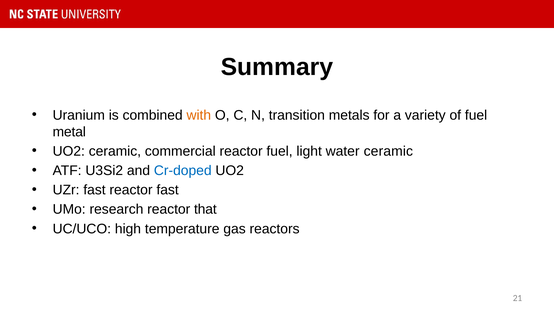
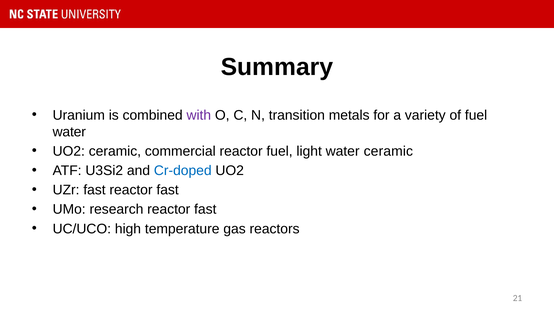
with colour: orange -> purple (199, 115)
metal: metal -> water (69, 132)
research reactor that: that -> fast (205, 209)
